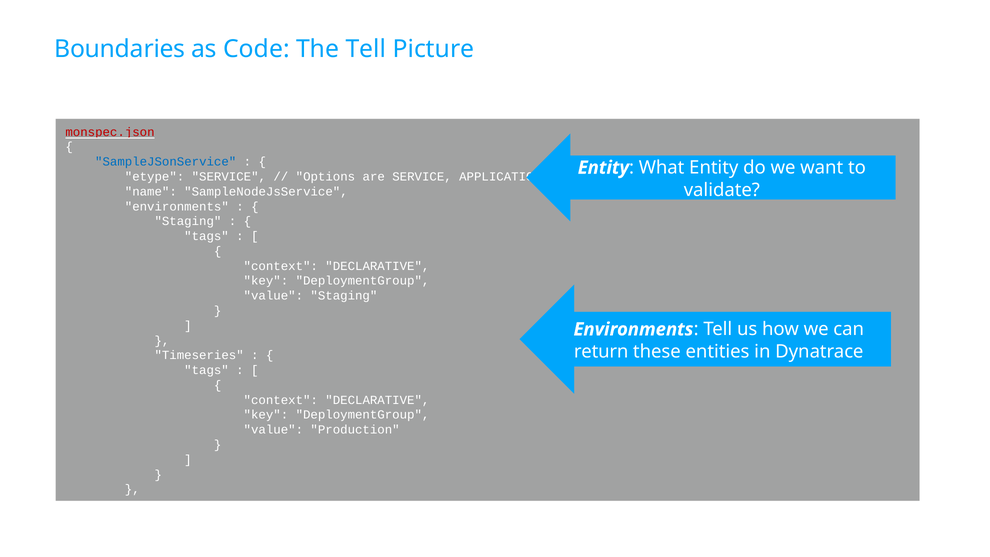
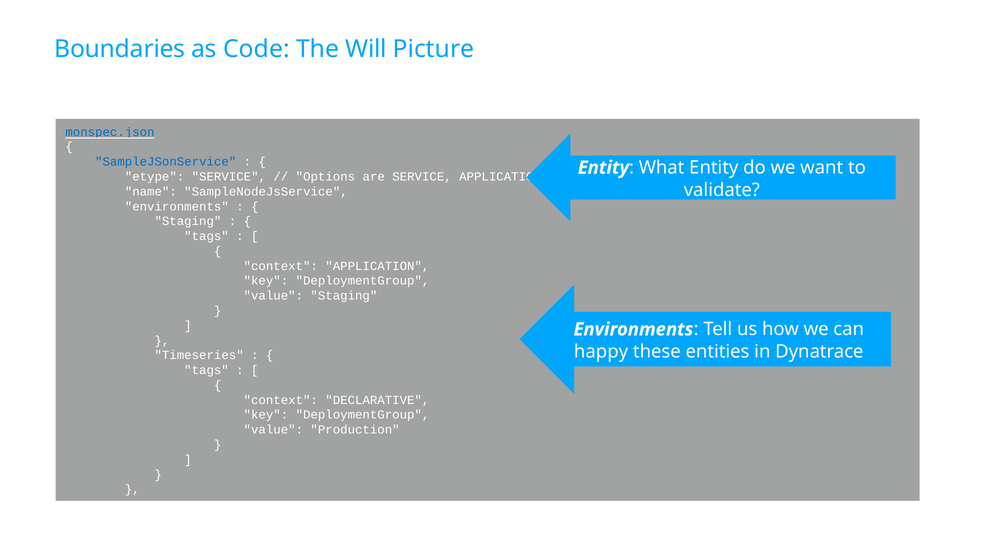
The Tell: Tell -> Will (366, 49)
monspec.json colour: red -> blue (110, 132)
DECLARATIVE: DECLARATIVE -> APPLICATION (377, 266)
return: return -> happy (601, 352)
